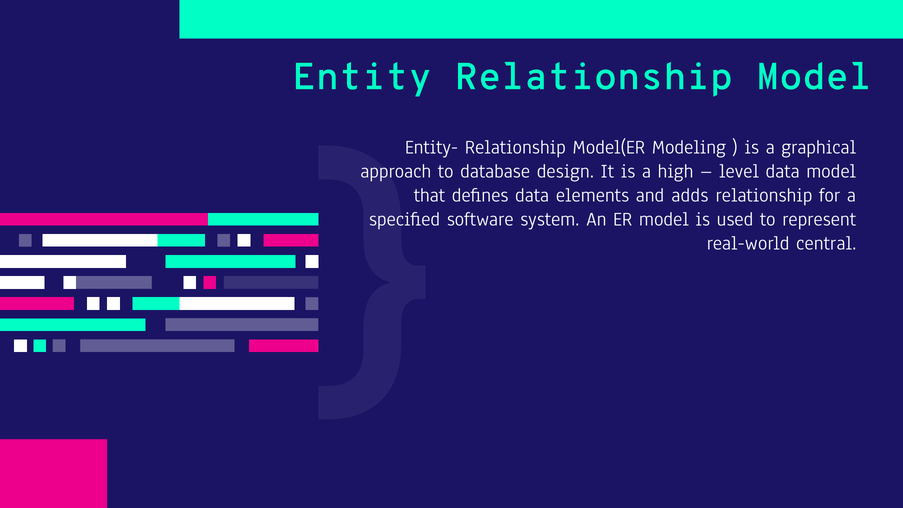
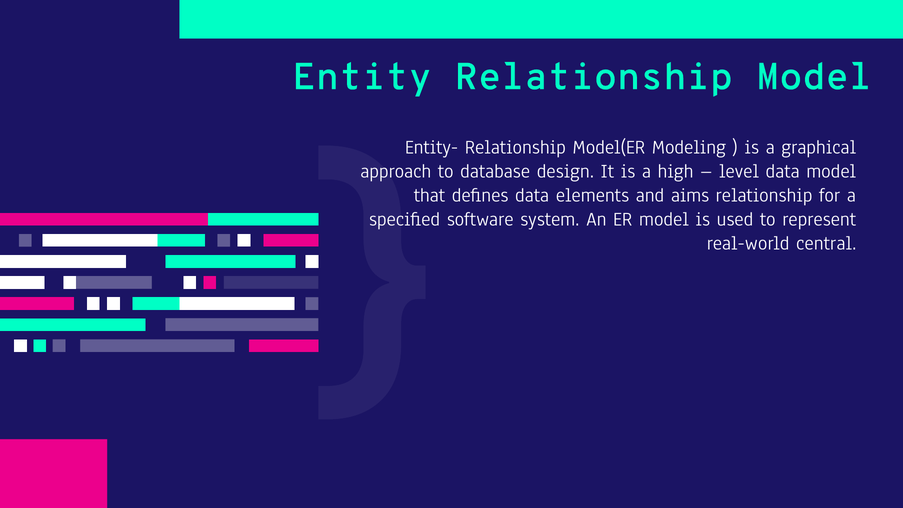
adds: adds -> aims (690, 195)
